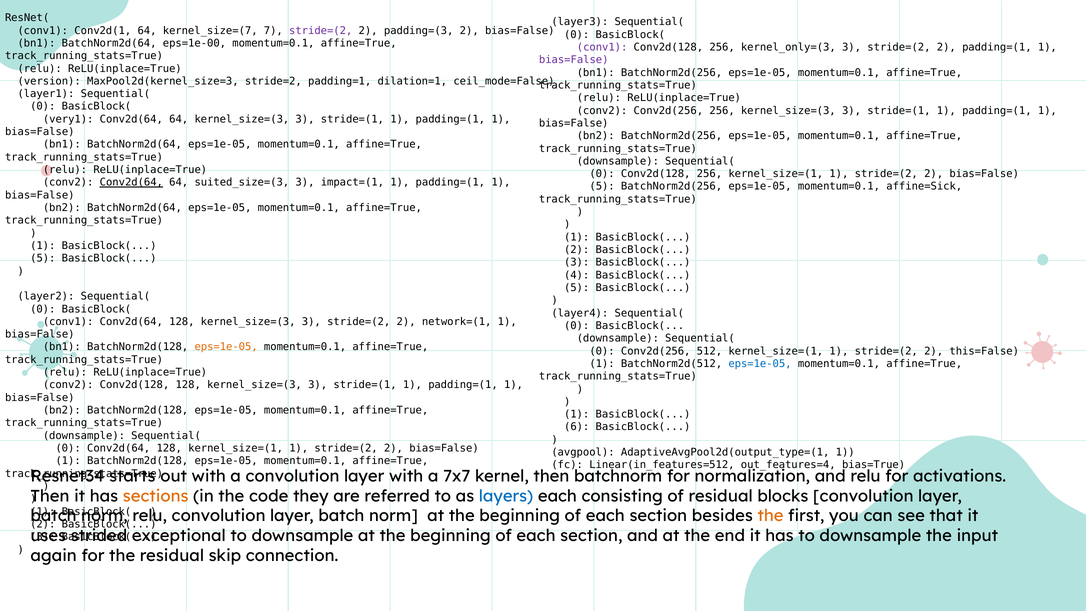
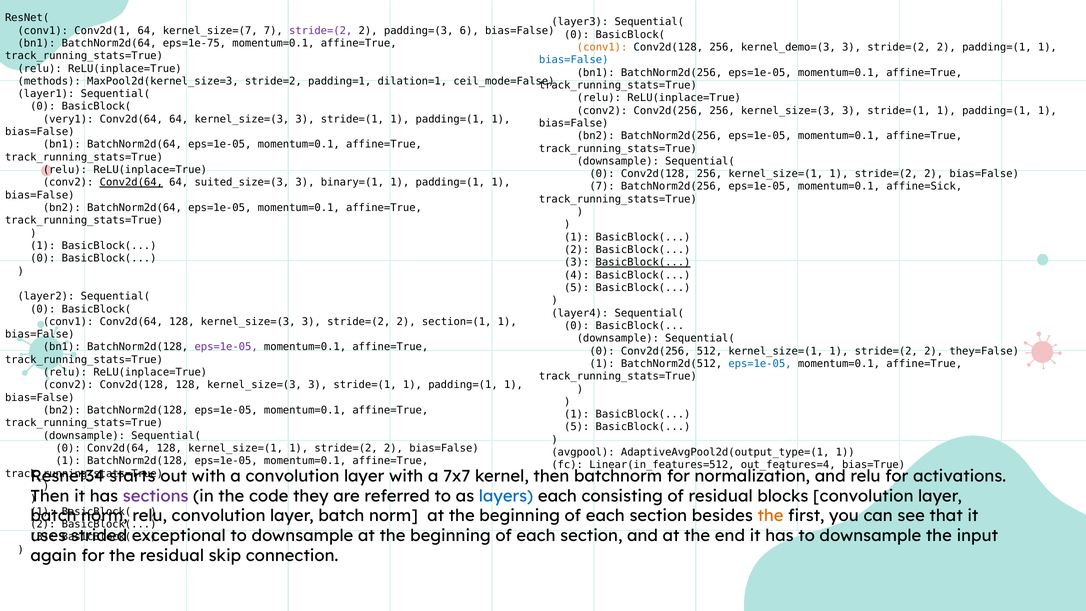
padding=(3 2: 2 -> 6 (469, 31)
eps=1e-00: eps=1e-00 -> eps=1e-75 (194, 43)
conv1 colour: purple -> orange (602, 47)
kernel_only=(3: kernel_only=(3 -> kernel_demo=(3 (788, 47)
bias=False colour: purple -> blue (574, 60)
version: version -> methods (49, 81)
impact=(1: impact=(1 -> binary=(1 (352, 182)
5: 5 -> 7 (602, 186)
5: 5 -> 0 (43, 258)
BasicBlock( underline: none -> present (643, 262)
network=(1: network=(1 -> section=(1 (457, 322)
eps=1e-05 colour: orange -> purple (226, 347)
this=False: this=False -> they=False (984, 351)
6: 6 -> 5 (577, 427)
sections colour: orange -> purple (156, 496)
